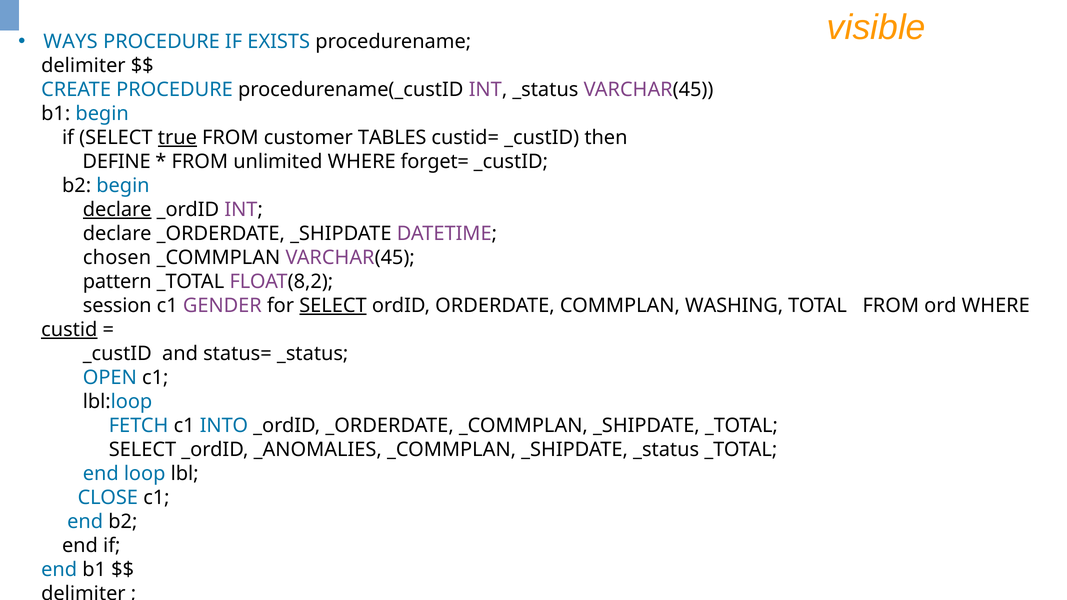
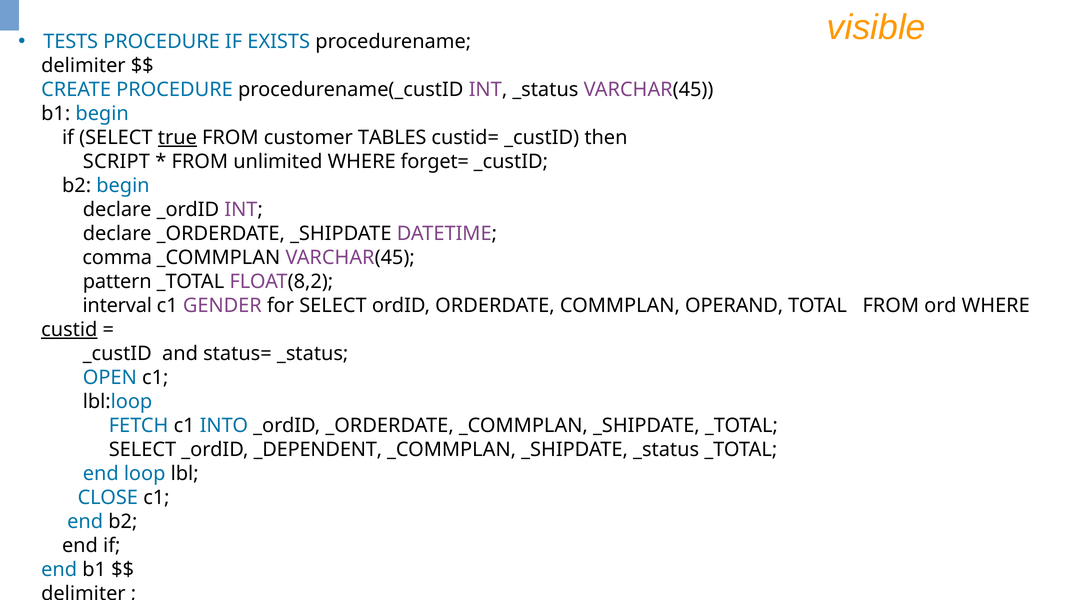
WAYS: WAYS -> TESTS (71, 42)
DEFINE: DEFINE -> SCRIPT (116, 162)
declare underline: present -> none (117, 210)
chosen: chosen -> comma (117, 258)
session: session -> interval (117, 306)
SELECT underline: present -> none (333, 306)
WASHING: WASHING -> OPERAND (734, 306)
_ANOMALIES: _ANOMALIES -> _DEPENDENT (318, 450)
